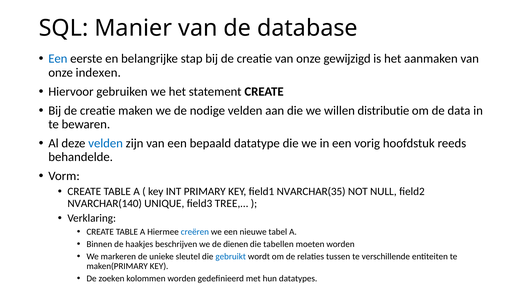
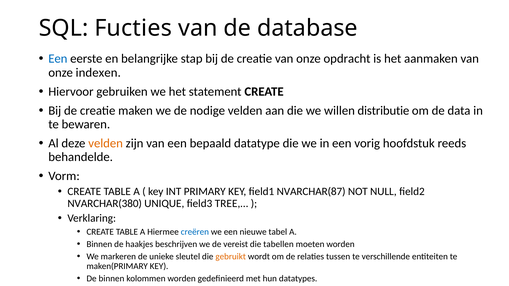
Manier: Manier -> Fucties (133, 28)
gewijzigd: gewijzigd -> opdracht (347, 59)
velden colour: blue -> orange (106, 143)
NVARCHAR(35: NVARCHAR(35 -> NVARCHAR(87 (311, 192)
NVARCHAR(140: NVARCHAR(140 -> NVARCHAR(380 (105, 204)
dienen: dienen -> vereist (236, 244)
gebruikt colour: blue -> orange (231, 257)
De zoeken: zoeken -> binnen (111, 279)
